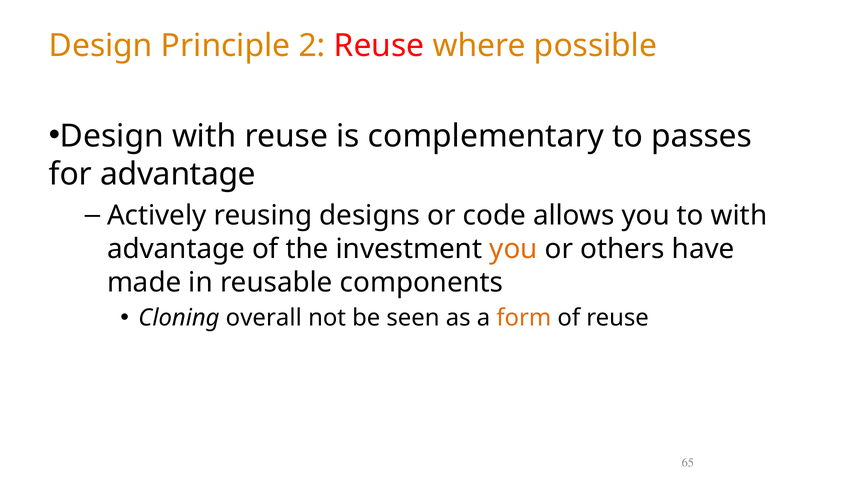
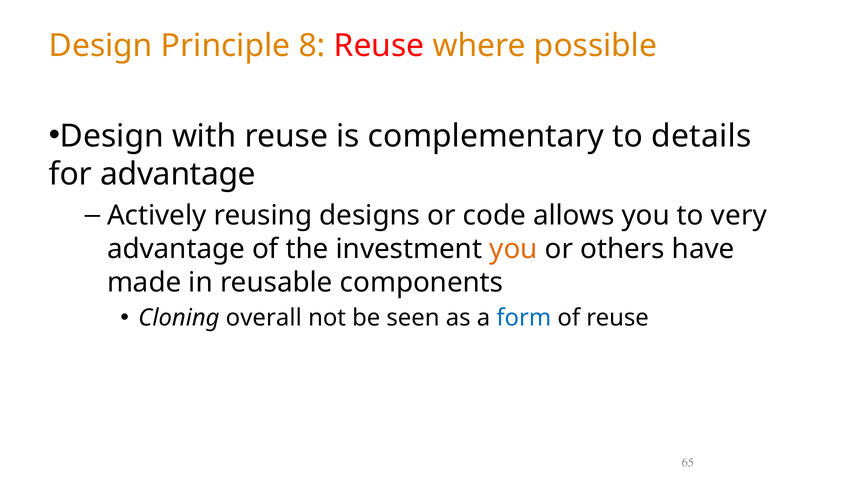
2: 2 -> 8 (312, 46)
passes: passes -> details (701, 136)
to with: with -> very (739, 215)
form colour: orange -> blue (524, 318)
